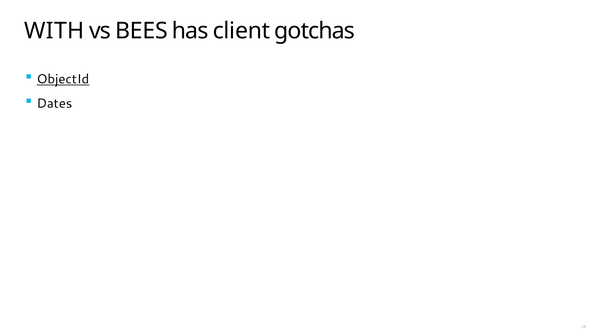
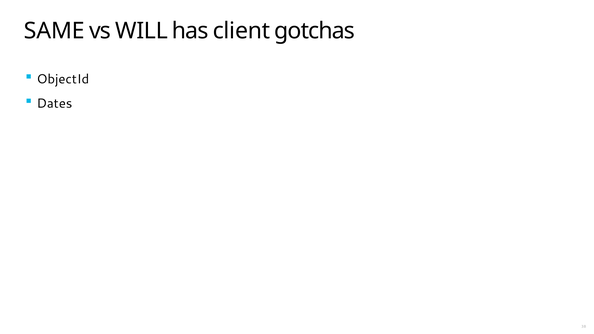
WITH: WITH -> SAME (54, 31)
BEES: BEES -> WILL (142, 31)
ObjectId underline: present -> none (63, 79)
